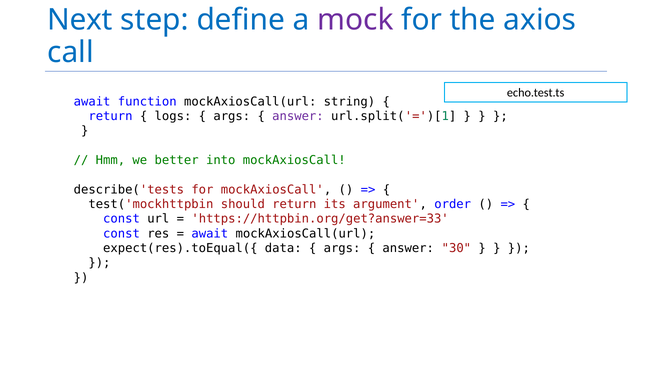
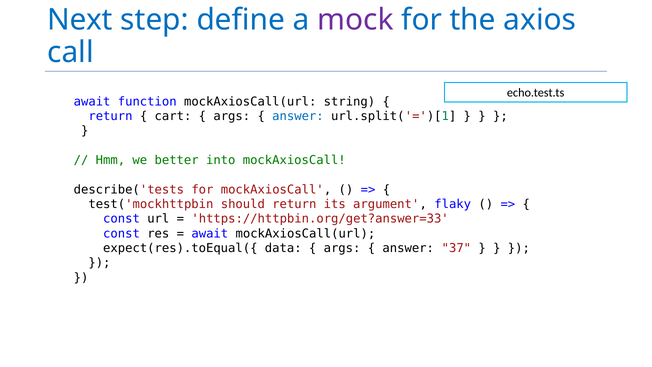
logs: logs -> cart (173, 116)
answer colour: purple -> blue (298, 116)
order: order -> flaky (453, 204)
30: 30 -> 37 (456, 248)
